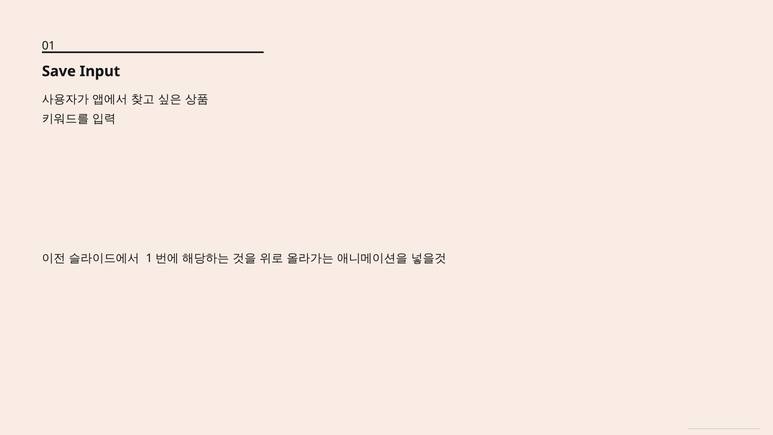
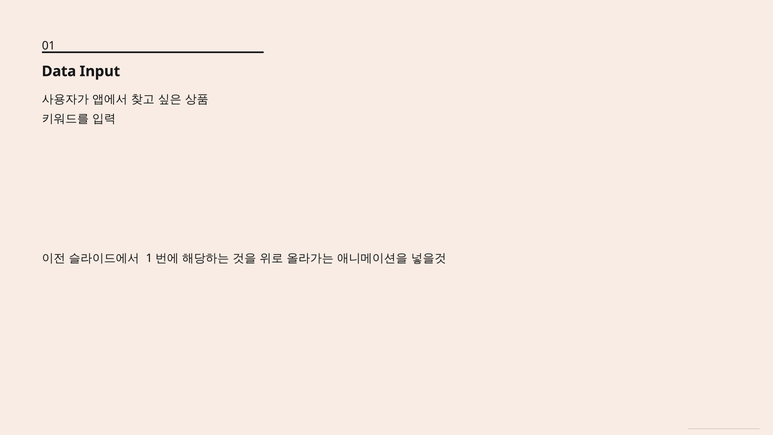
Save: Save -> Data (59, 71)
